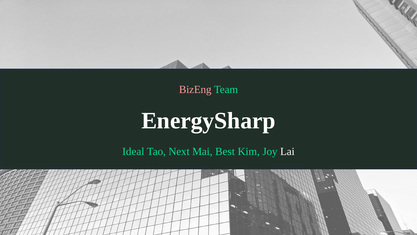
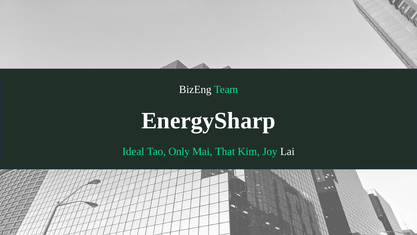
BizEng colour: pink -> white (195, 90)
Next: Next -> Only (179, 151)
Best: Best -> That (225, 151)
